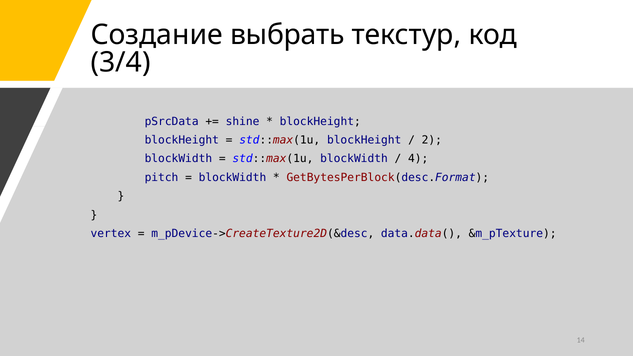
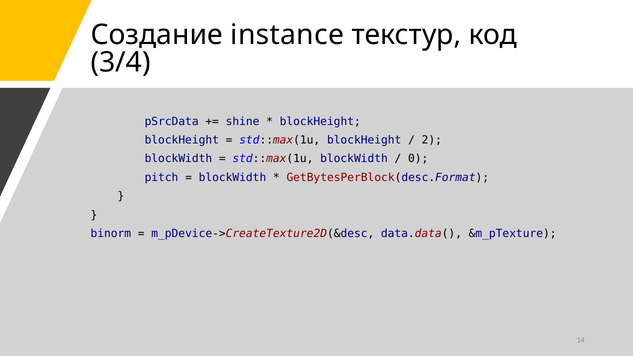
выбрать: выбрать -> instance (287, 35)
4: 4 -> 0 (418, 159)
vertex: vertex -> binorm (111, 234)
